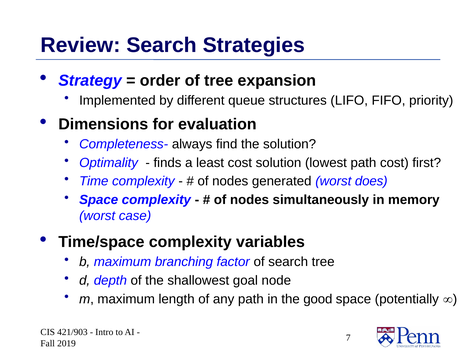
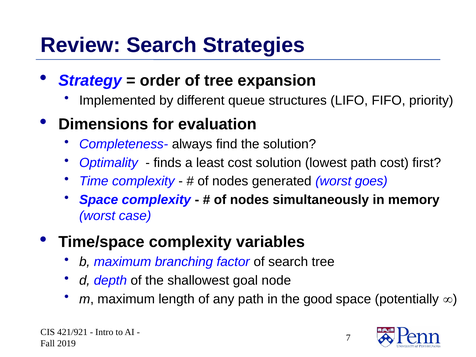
does: does -> goes (371, 181)
421/903: 421/903 -> 421/921 (72, 332)
